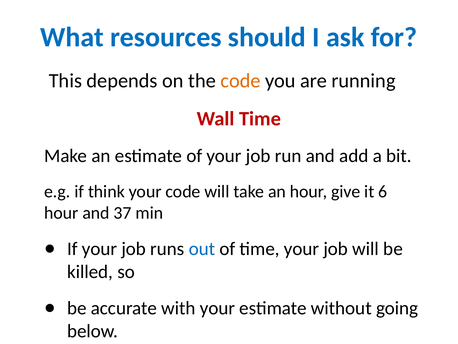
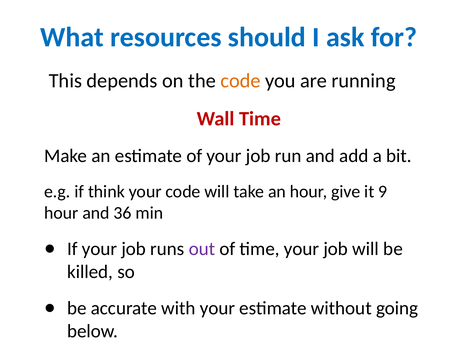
6: 6 -> 9 (383, 191)
37: 37 -> 36 (123, 213)
out colour: blue -> purple (202, 249)
